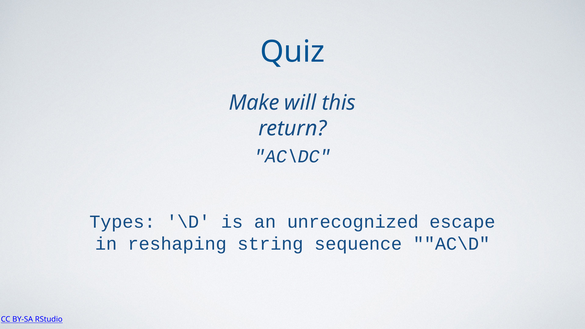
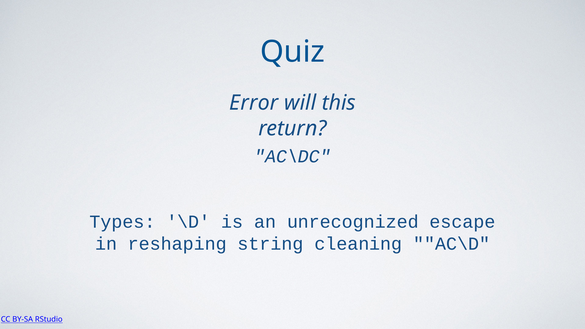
Make: Make -> Error (254, 103)
sequence: sequence -> cleaning (358, 244)
